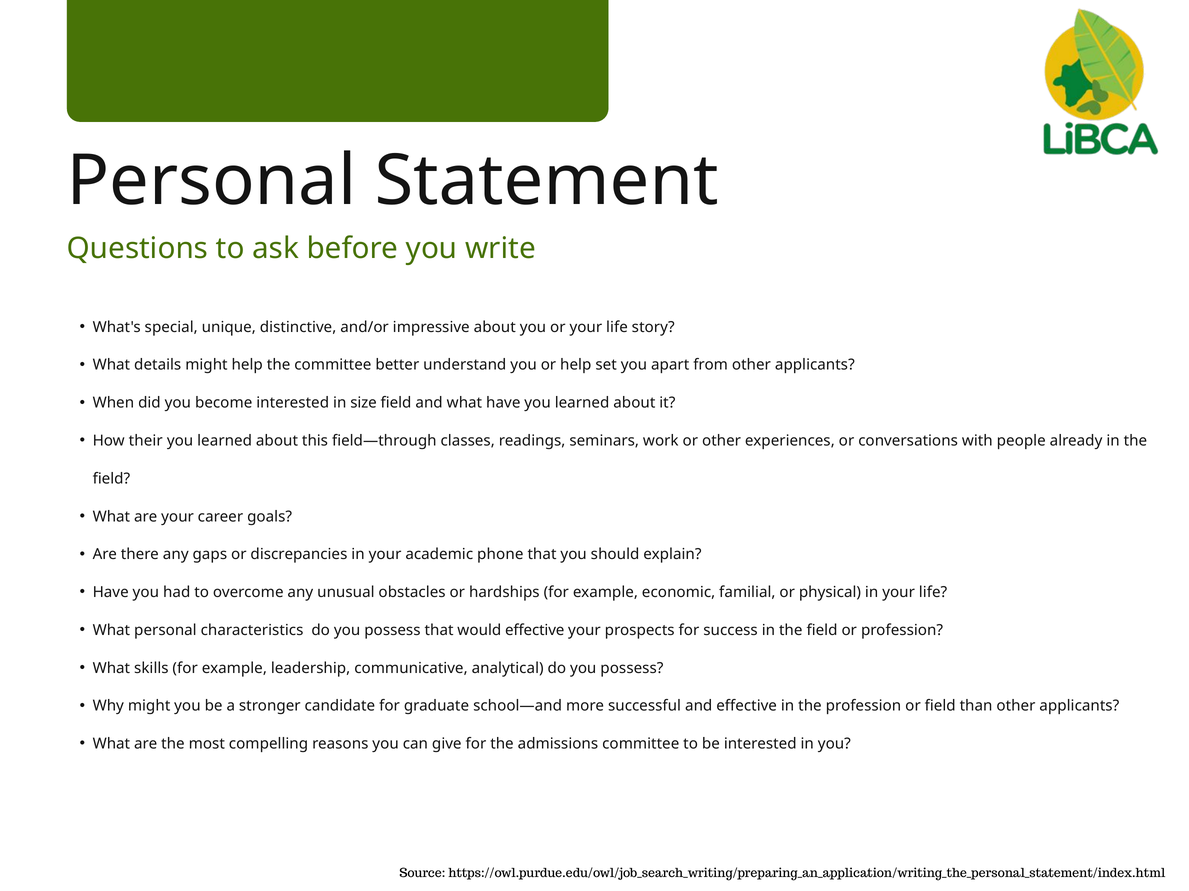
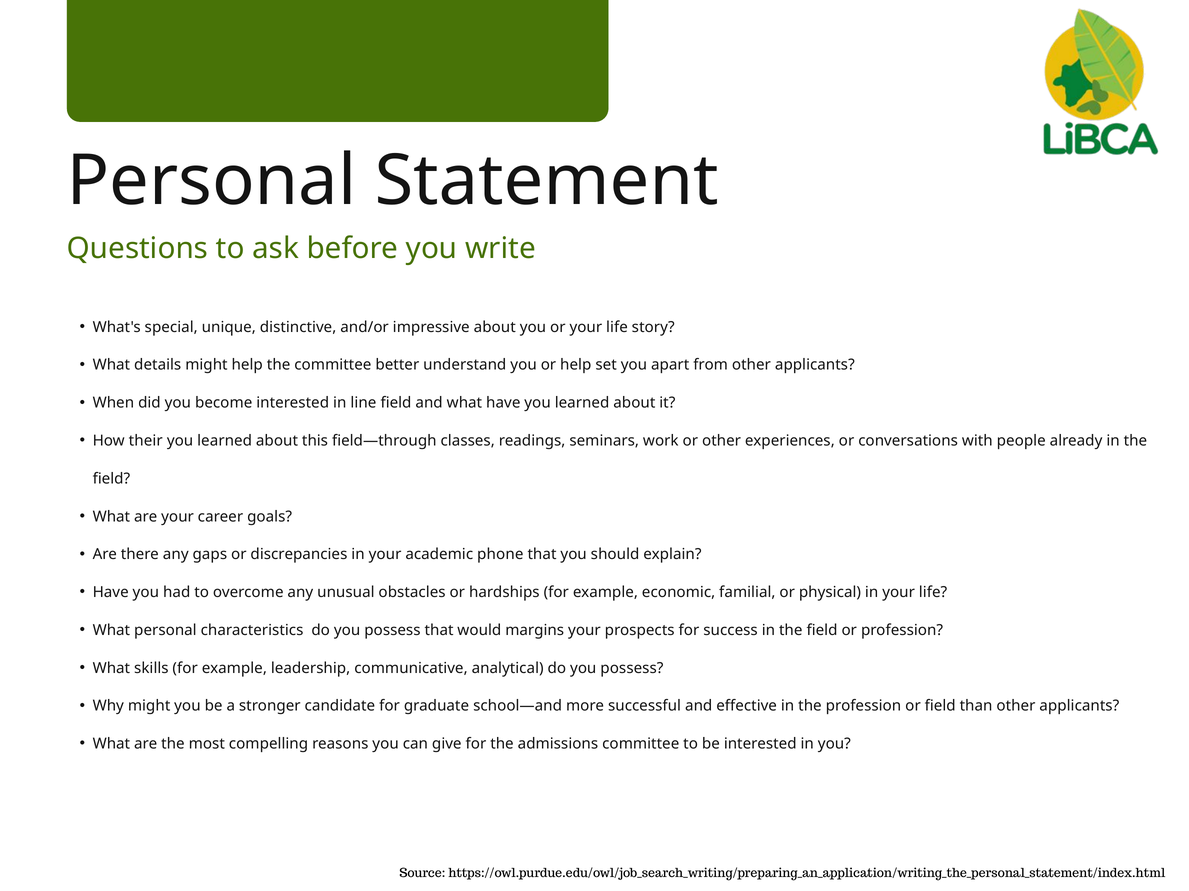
size: size -> line (363, 403)
would effective: effective -> margins (535, 631)
